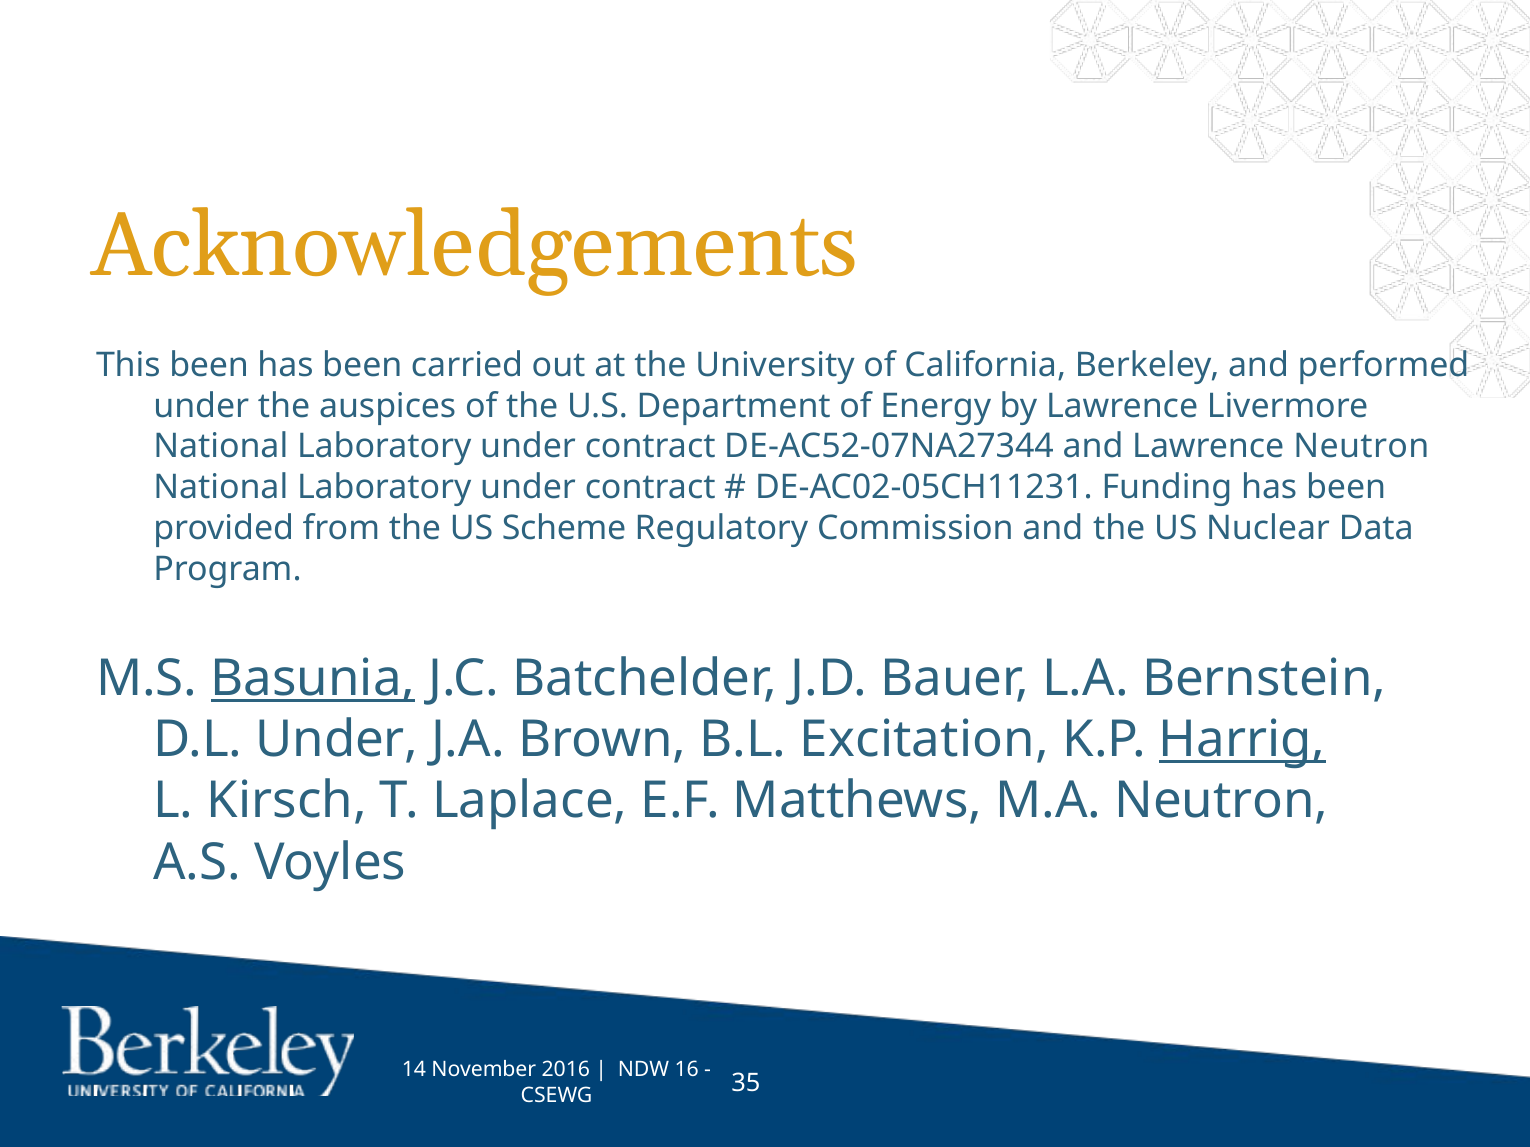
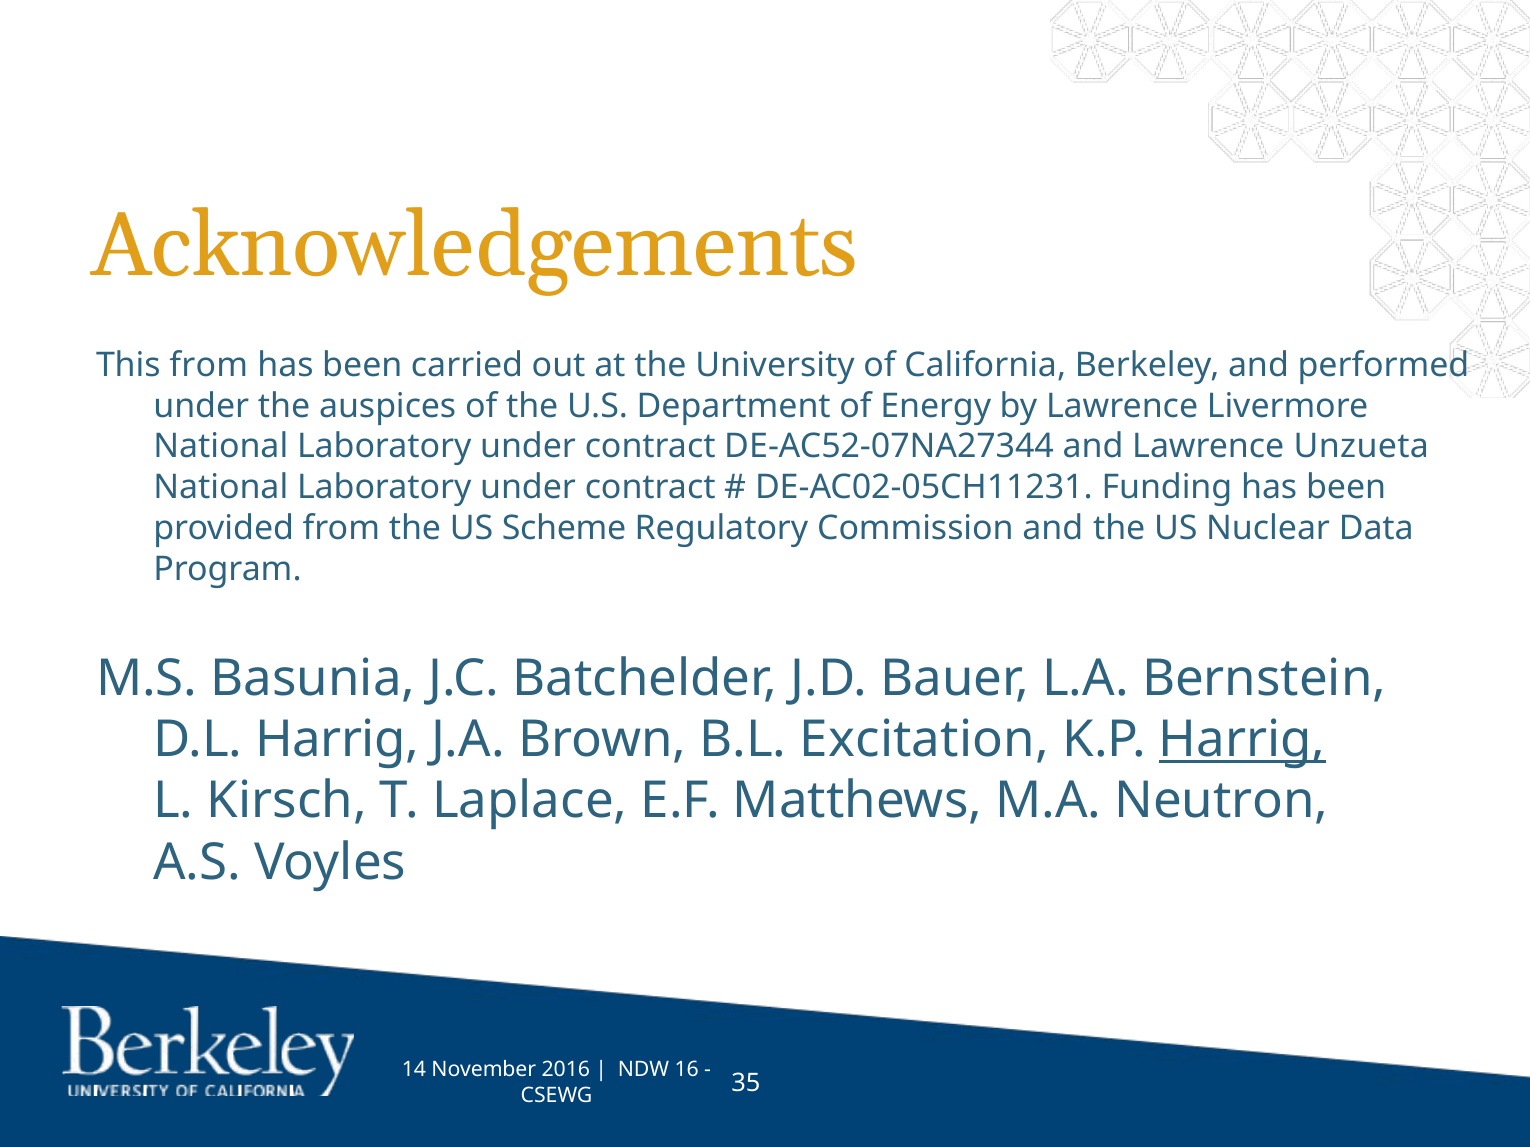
This been: been -> from (209, 366)
Lawrence Neutron: Neutron -> Unzueta (1361, 447)
Basunia underline: present -> none (313, 679)
D.L Under: Under -> Harrig (337, 740)
